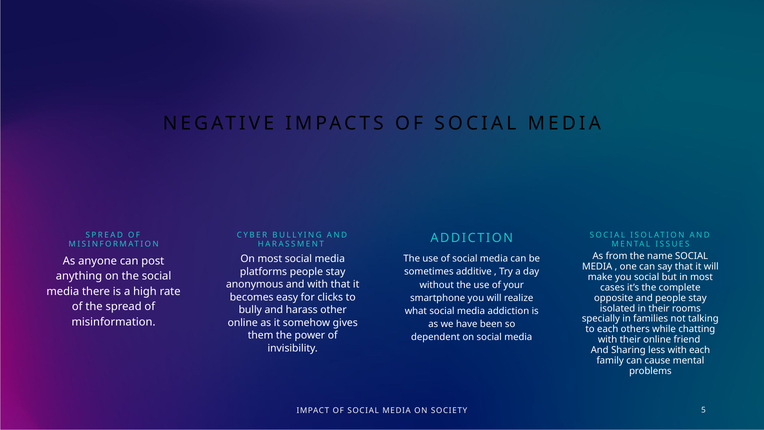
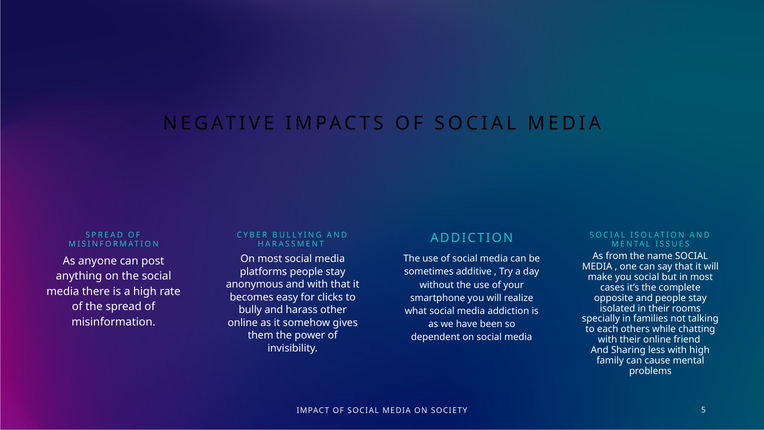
with each: each -> high (700, 350)
